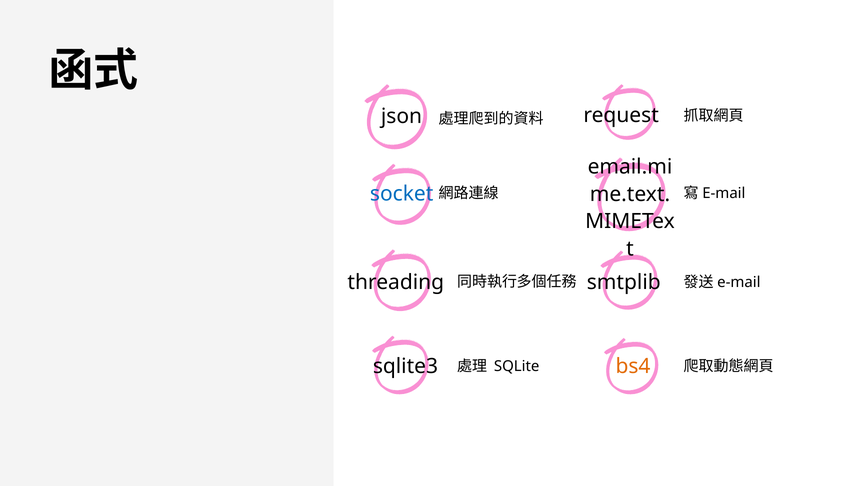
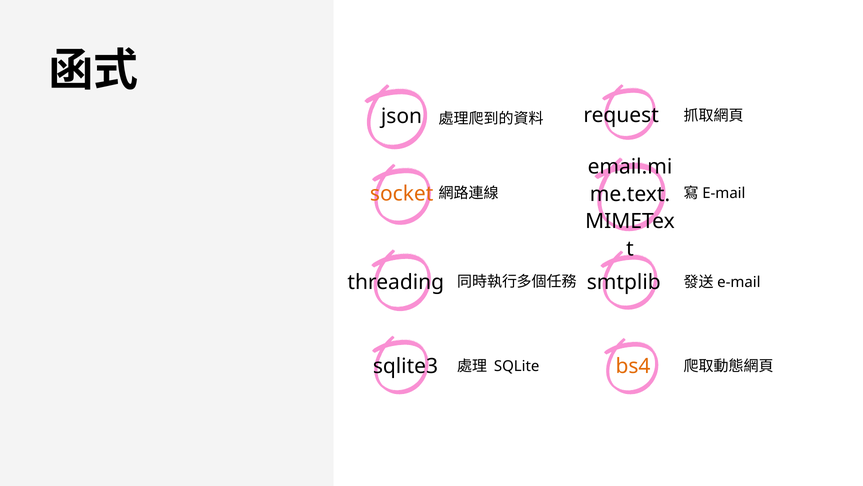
socket colour: blue -> orange (402, 194)
